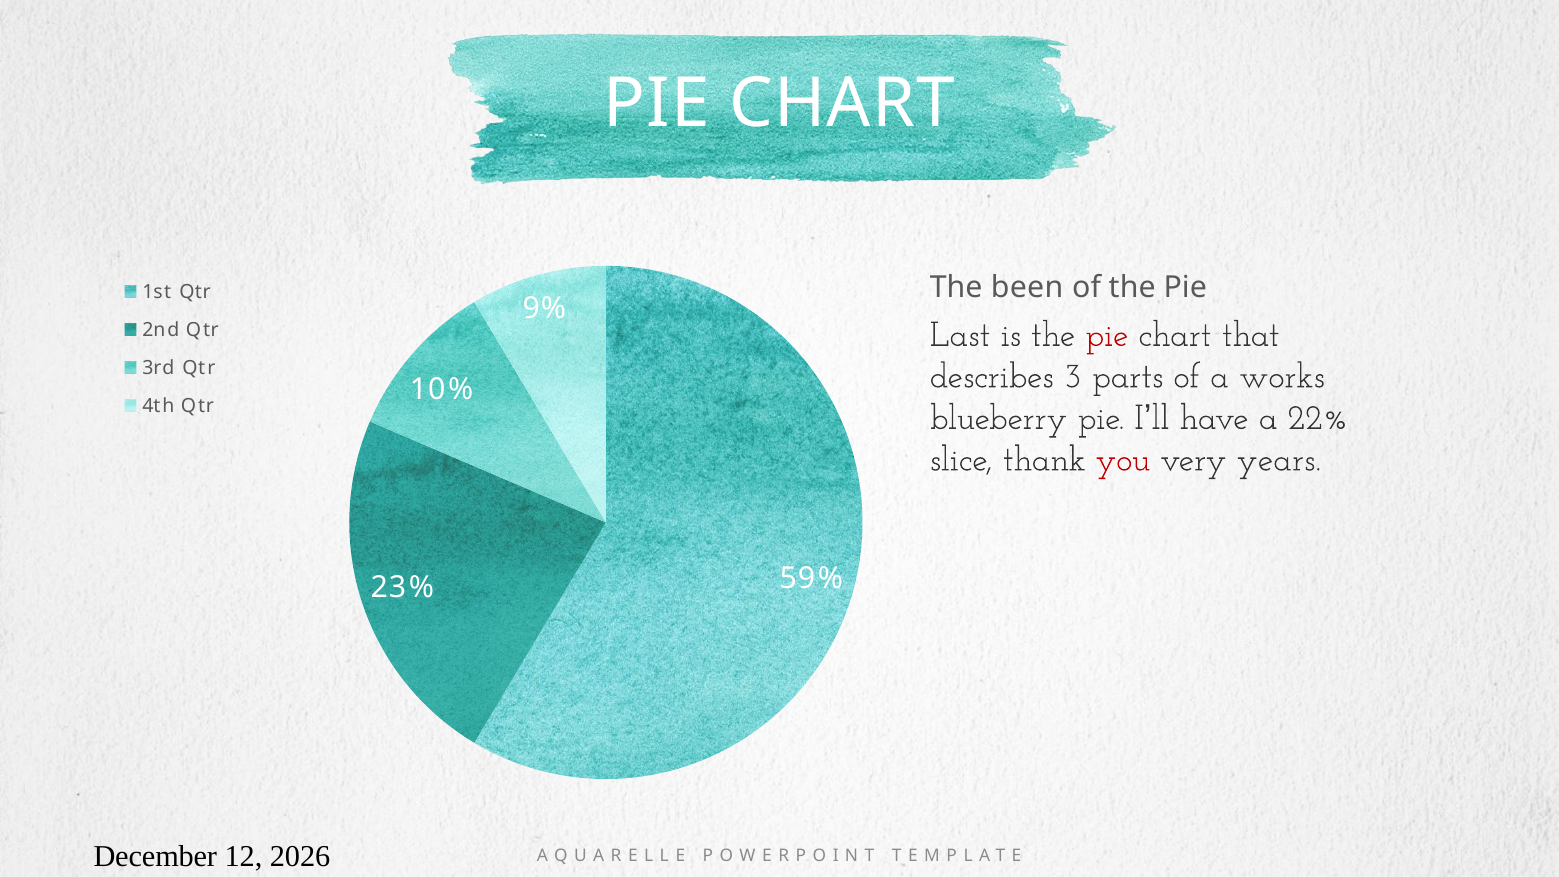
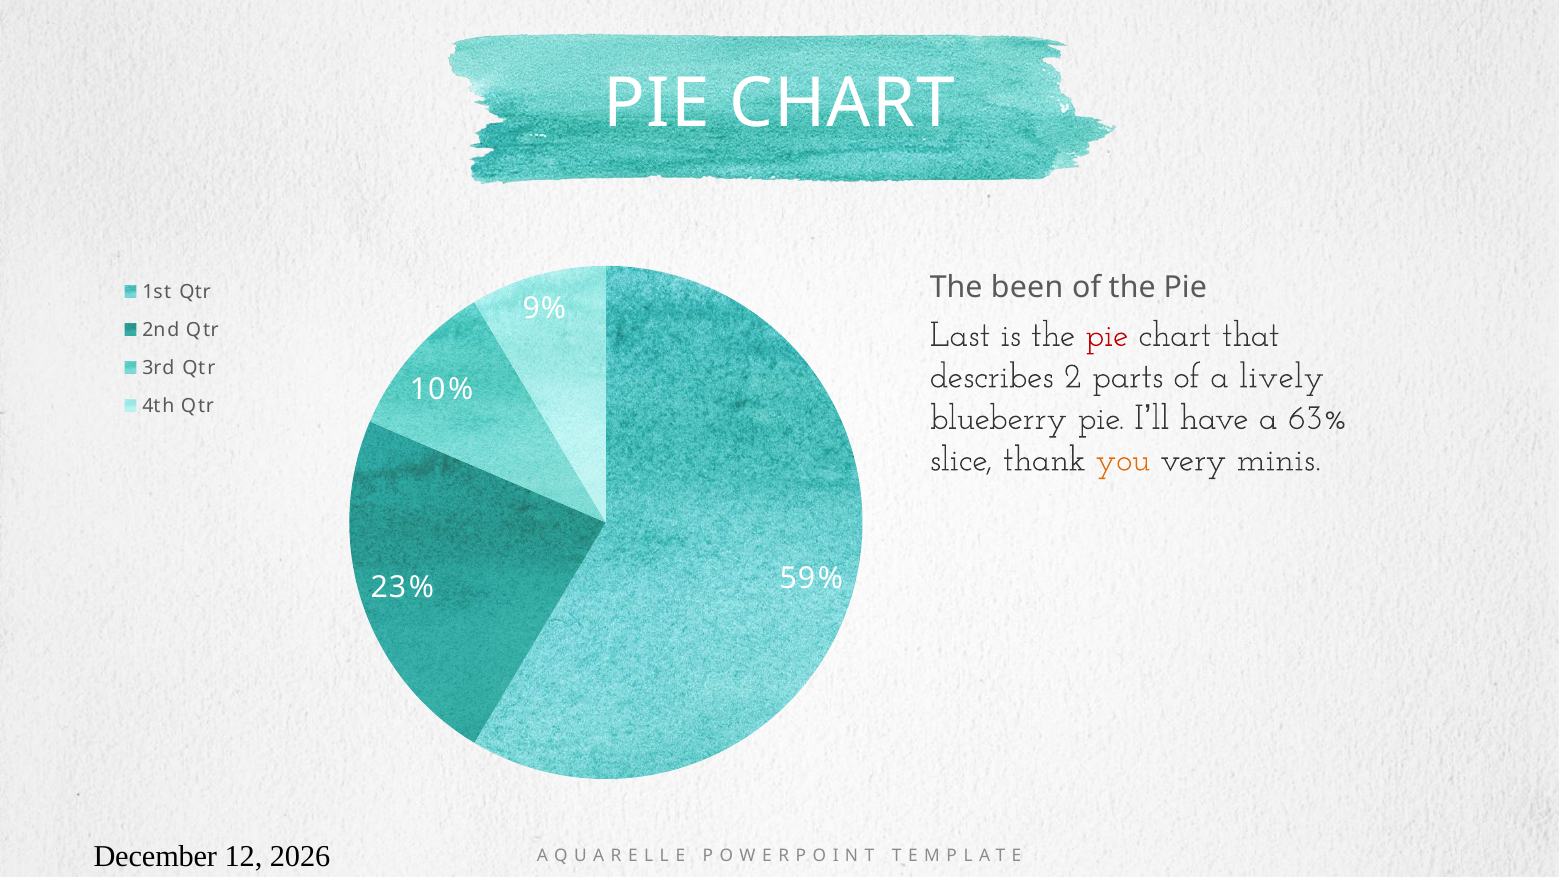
3: 3 -> 2 (1073, 376)
works: works -> lively (1282, 376)
22%: 22% -> 63% (1318, 417)
you colour: red -> orange (1123, 459)
years: years -> minis (1279, 459)
